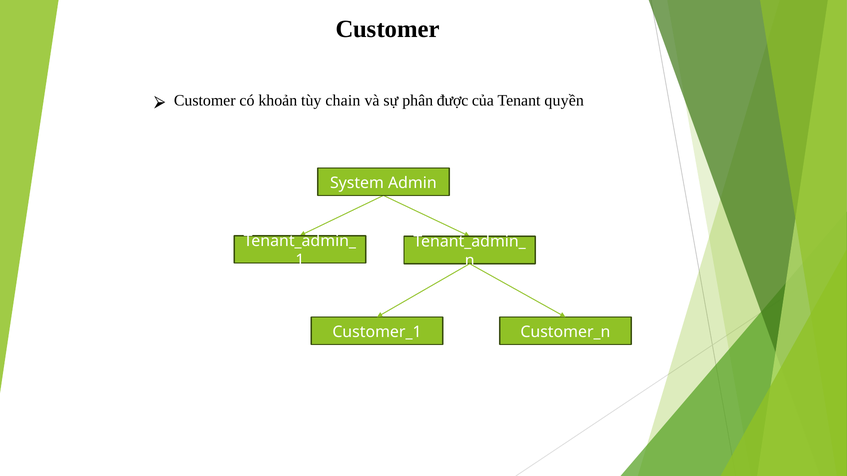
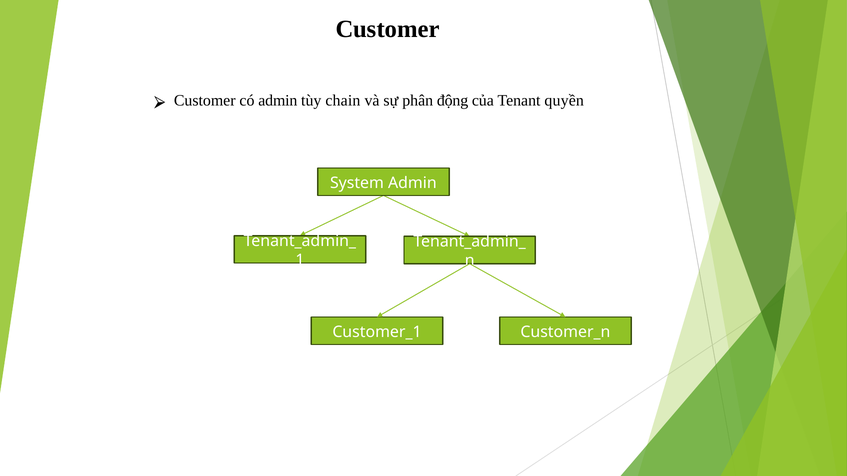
có khoản: khoản -> admin (278, 101)
được: được -> động (453, 101)
